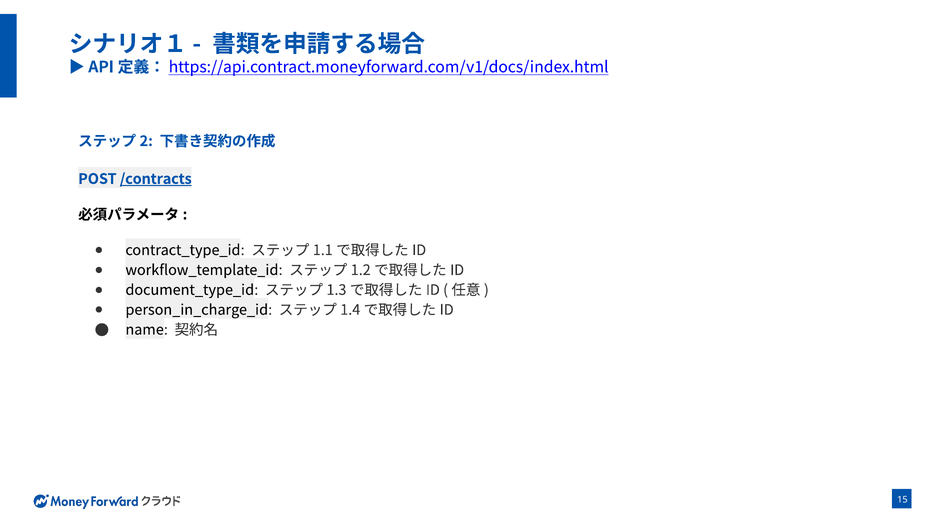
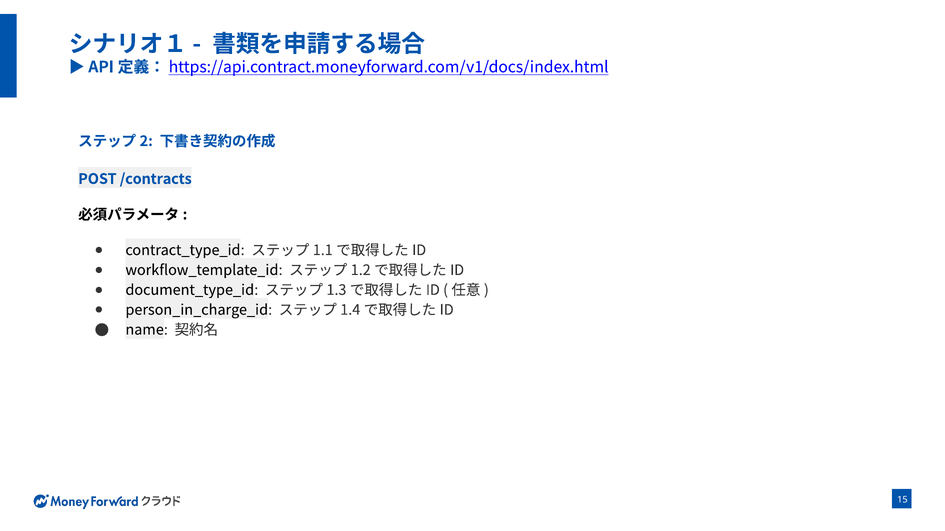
/contracts underline: present -> none (156, 179)
